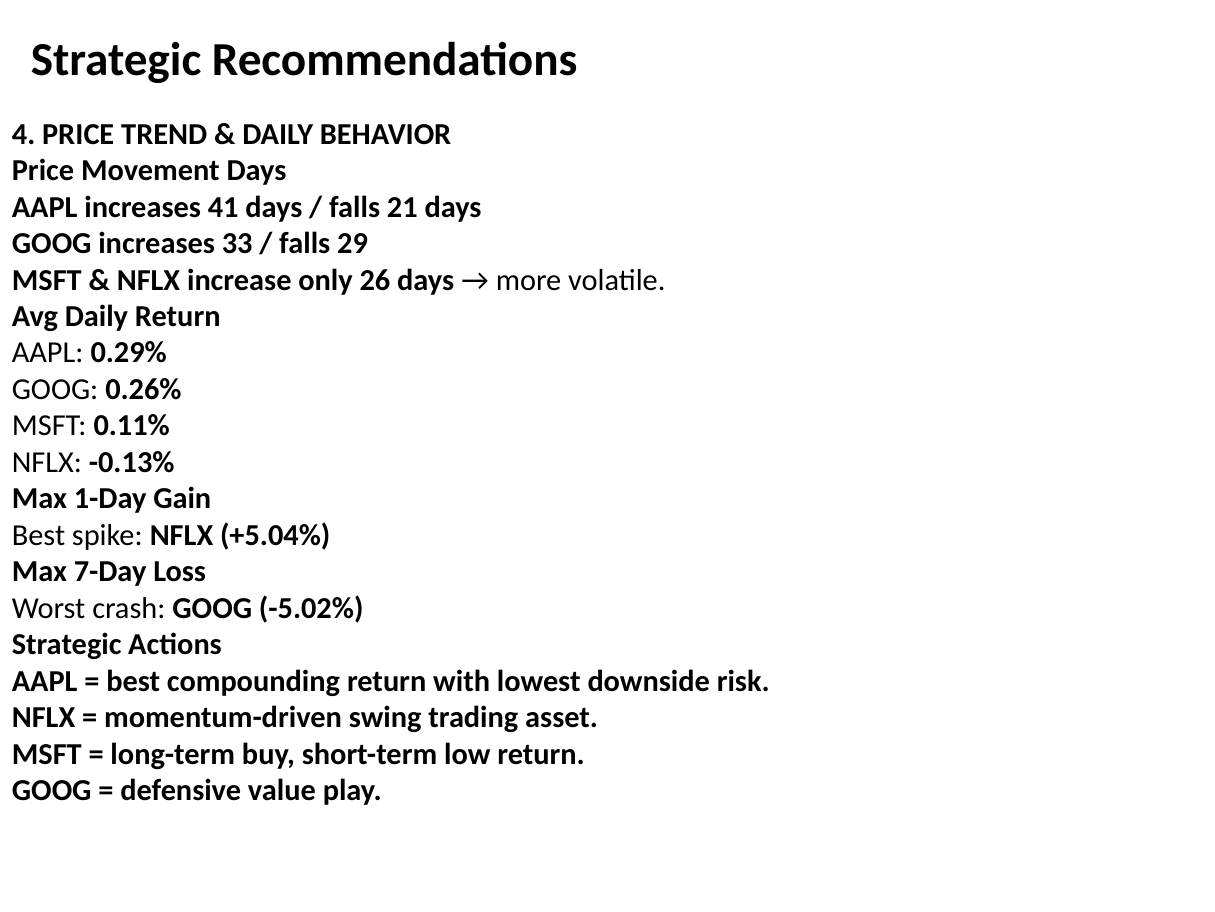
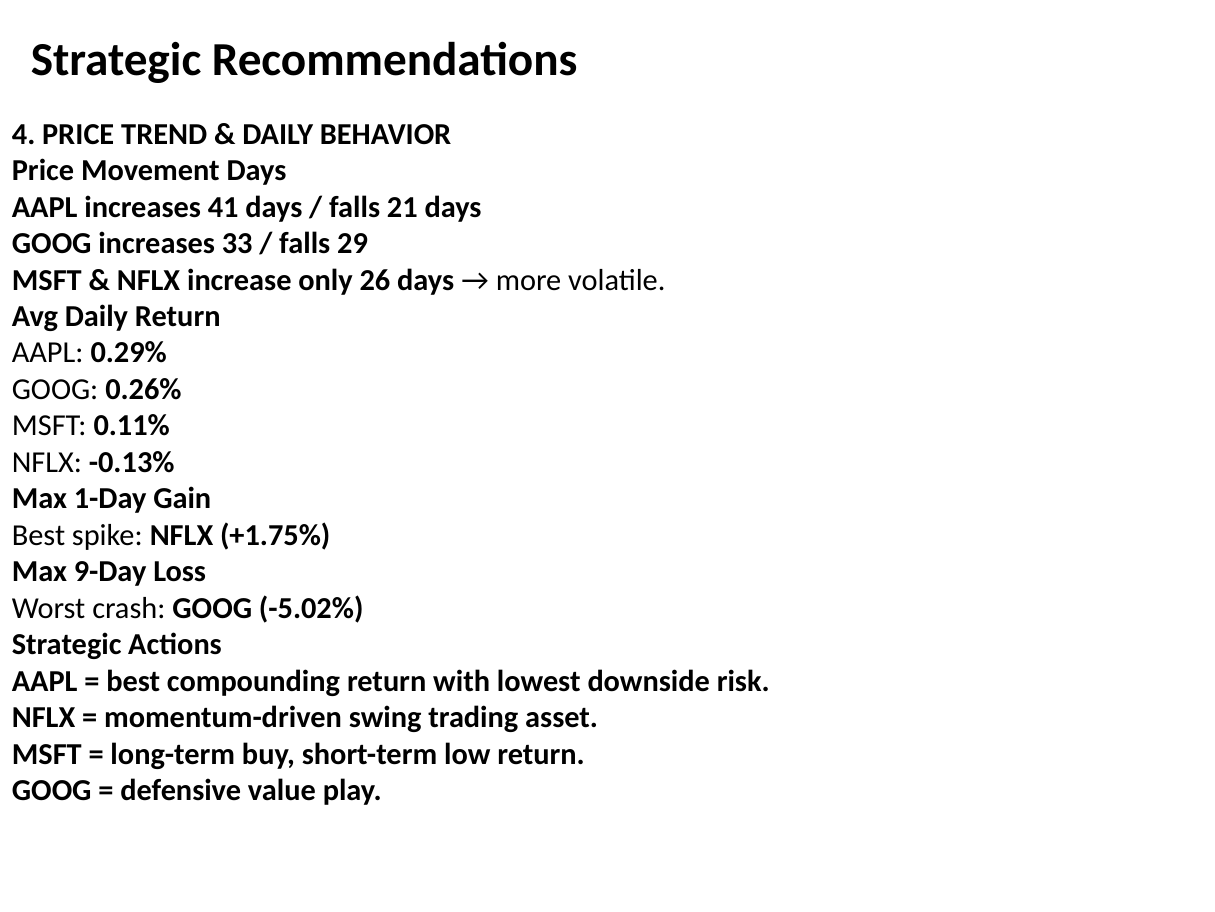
+5.04%: +5.04% -> +1.75% (275, 535)
7-Day: 7-Day -> 9-Day (110, 571)
